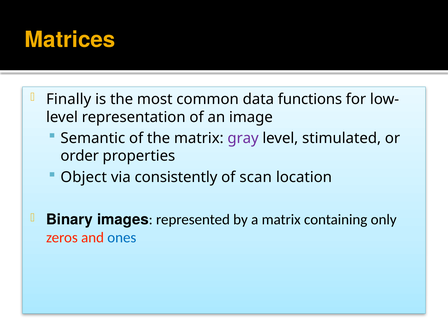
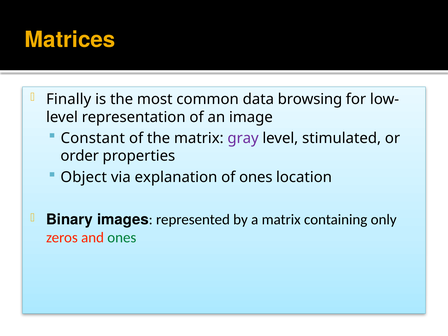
functions: functions -> browsing (310, 99)
Semantic: Semantic -> Constant (93, 138)
consistently: consistently -> explanation (176, 177)
of scan: scan -> ones (256, 177)
ones colour: blue -> green (122, 238)
